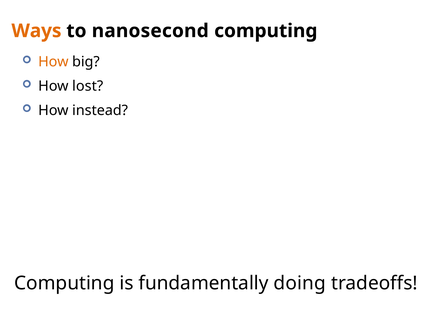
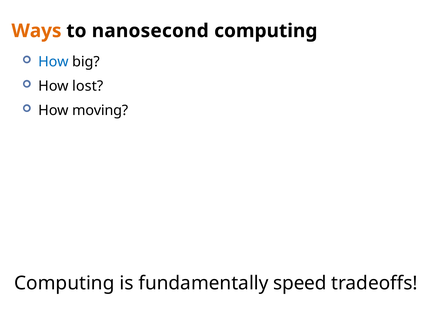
How colour: orange -> blue (53, 62)
instead: instead -> moving (100, 110)
doing: doing -> speed (300, 283)
